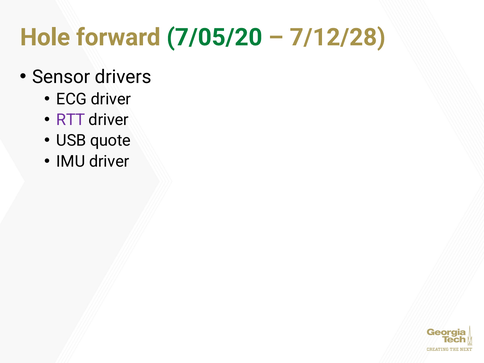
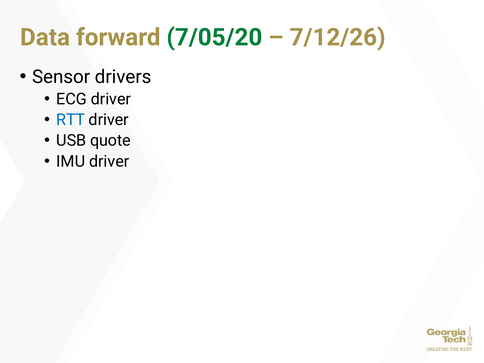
Hole: Hole -> Data (45, 37)
7/12/28: 7/12/28 -> 7/12/26 (338, 37)
RTT colour: purple -> blue (71, 120)
